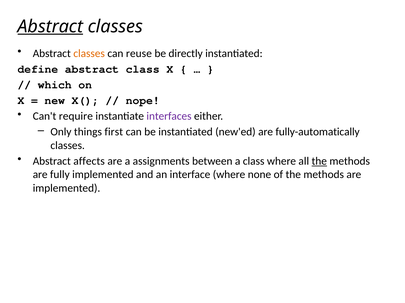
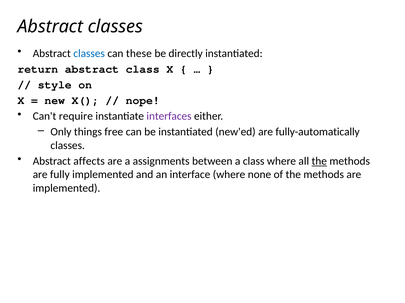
Abstract underline: present -> none (50, 27)
classes colour: orange -> blue (89, 53)
reuse: reuse -> these (139, 53)
define: define -> return (38, 69)
which: which -> style (55, 85)
first: first -> free (114, 132)
